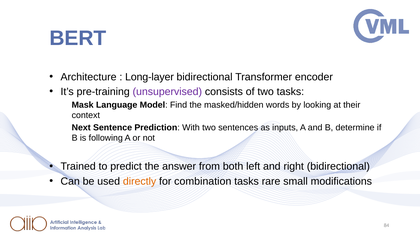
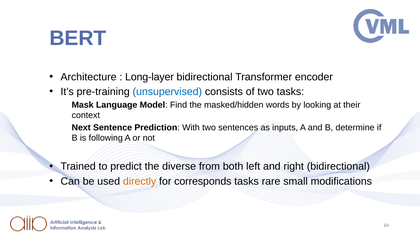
unsupervised colour: purple -> blue (167, 92)
answer: answer -> diverse (179, 167)
combination: combination -> corresponds (203, 181)
